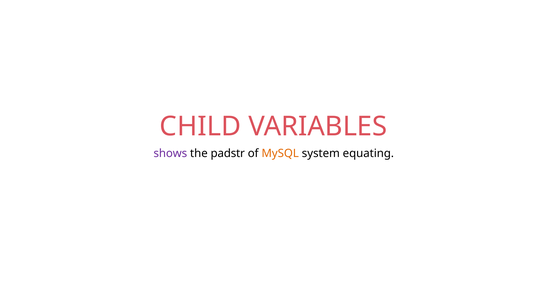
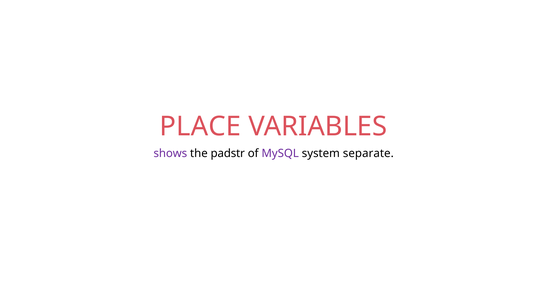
CHILD: CHILD -> PLACE (200, 126)
MySQL colour: orange -> purple (280, 153)
equating: equating -> separate (368, 153)
